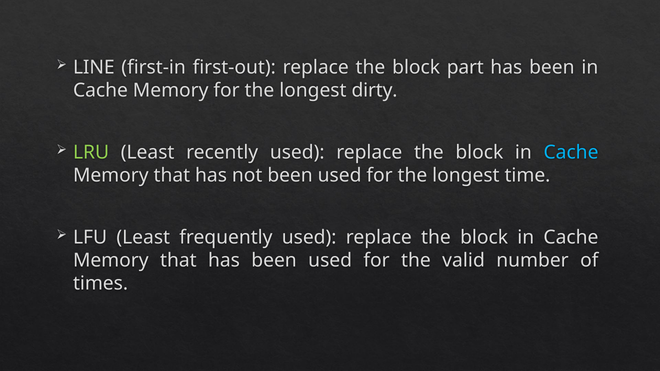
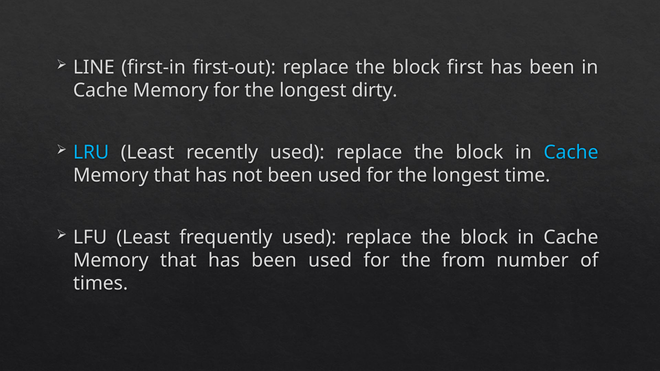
part: part -> first (465, 67)
LRU colour: light green -> light blue (91, 153)
valid: valid -> from (464, 261)
